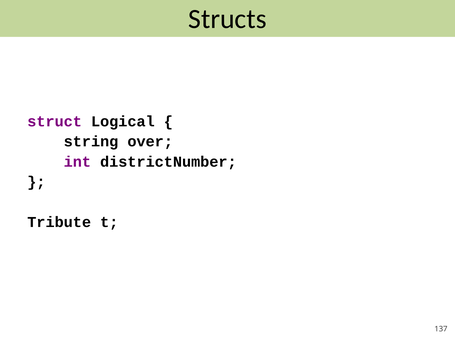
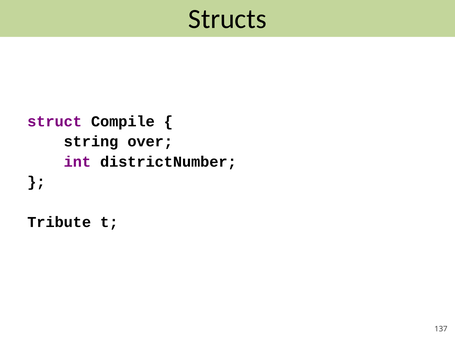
Logical: Logical -> Compile (123, 122)
